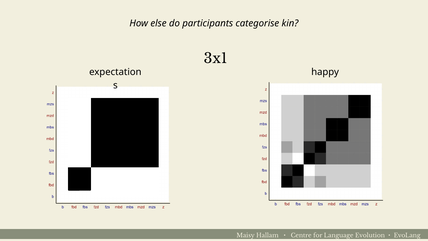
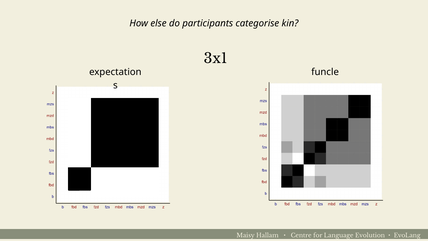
happy: happy -> funcle (325, 72)
